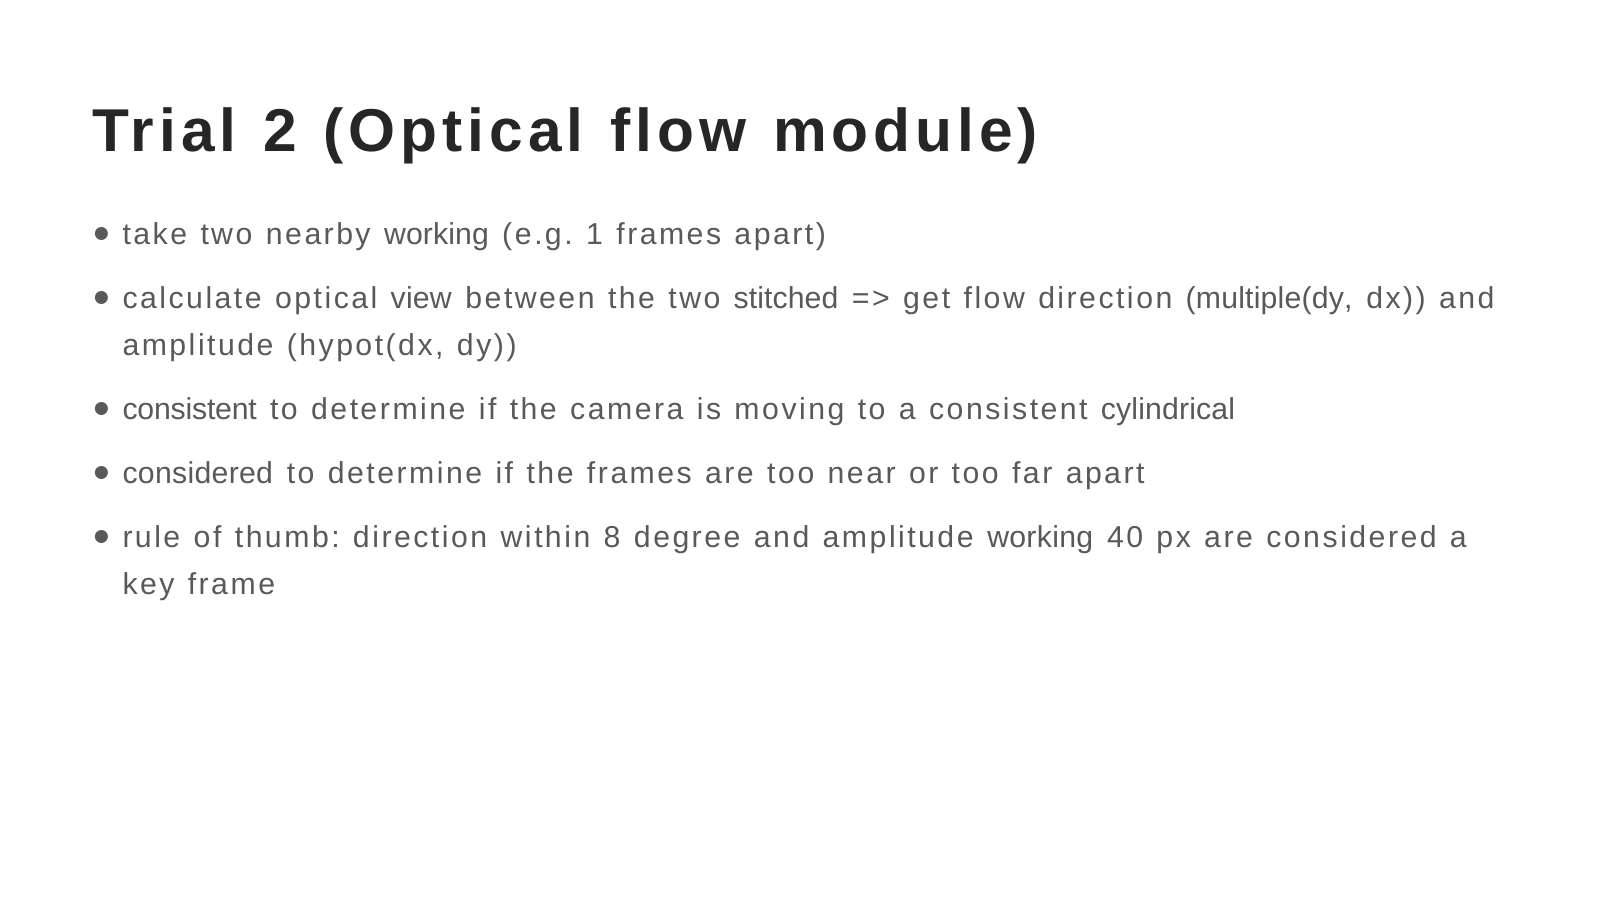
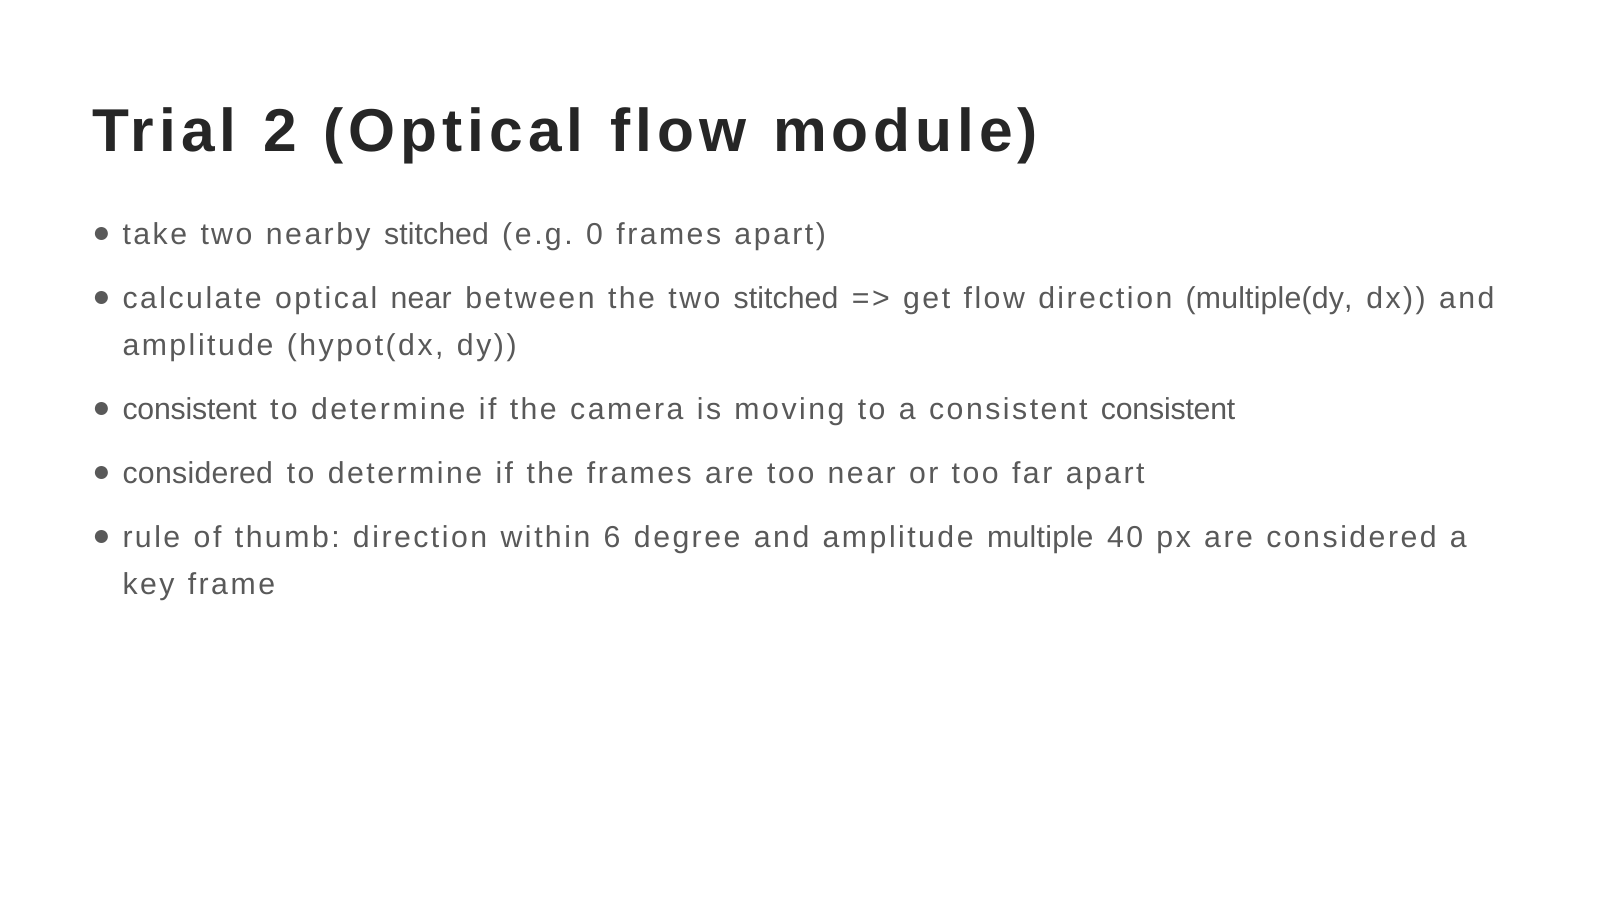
nearby working: working -> stitched (436, 234)
1: 1 -> 0 (595, 234)
optical view: view -> near (421, 298)
consistent cylindrical: cylindrical -> consistent (1168, 409)
8: 8 -> 6 (612, 537)
amplitude working: working -> multiple (1040, 537)
